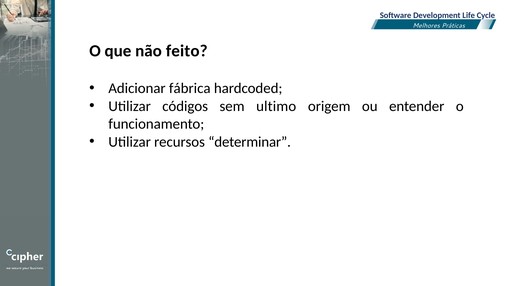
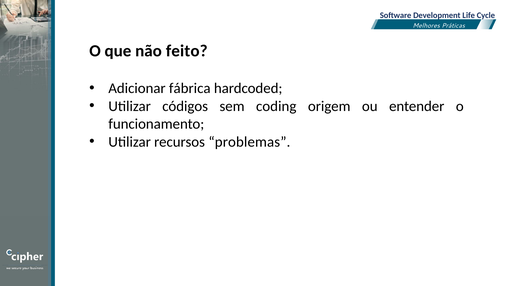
ultimo: ultimo -> coding (276, 106)
determinar: determinar -> problemas (249, 142)
